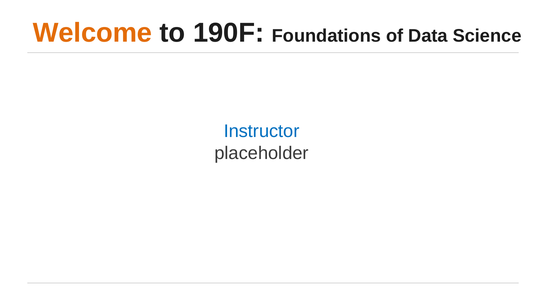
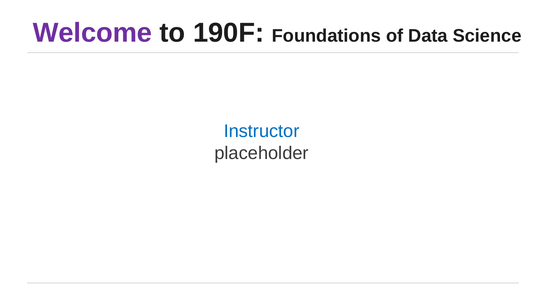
Welcome colour: orange -> purple (92, 33)
